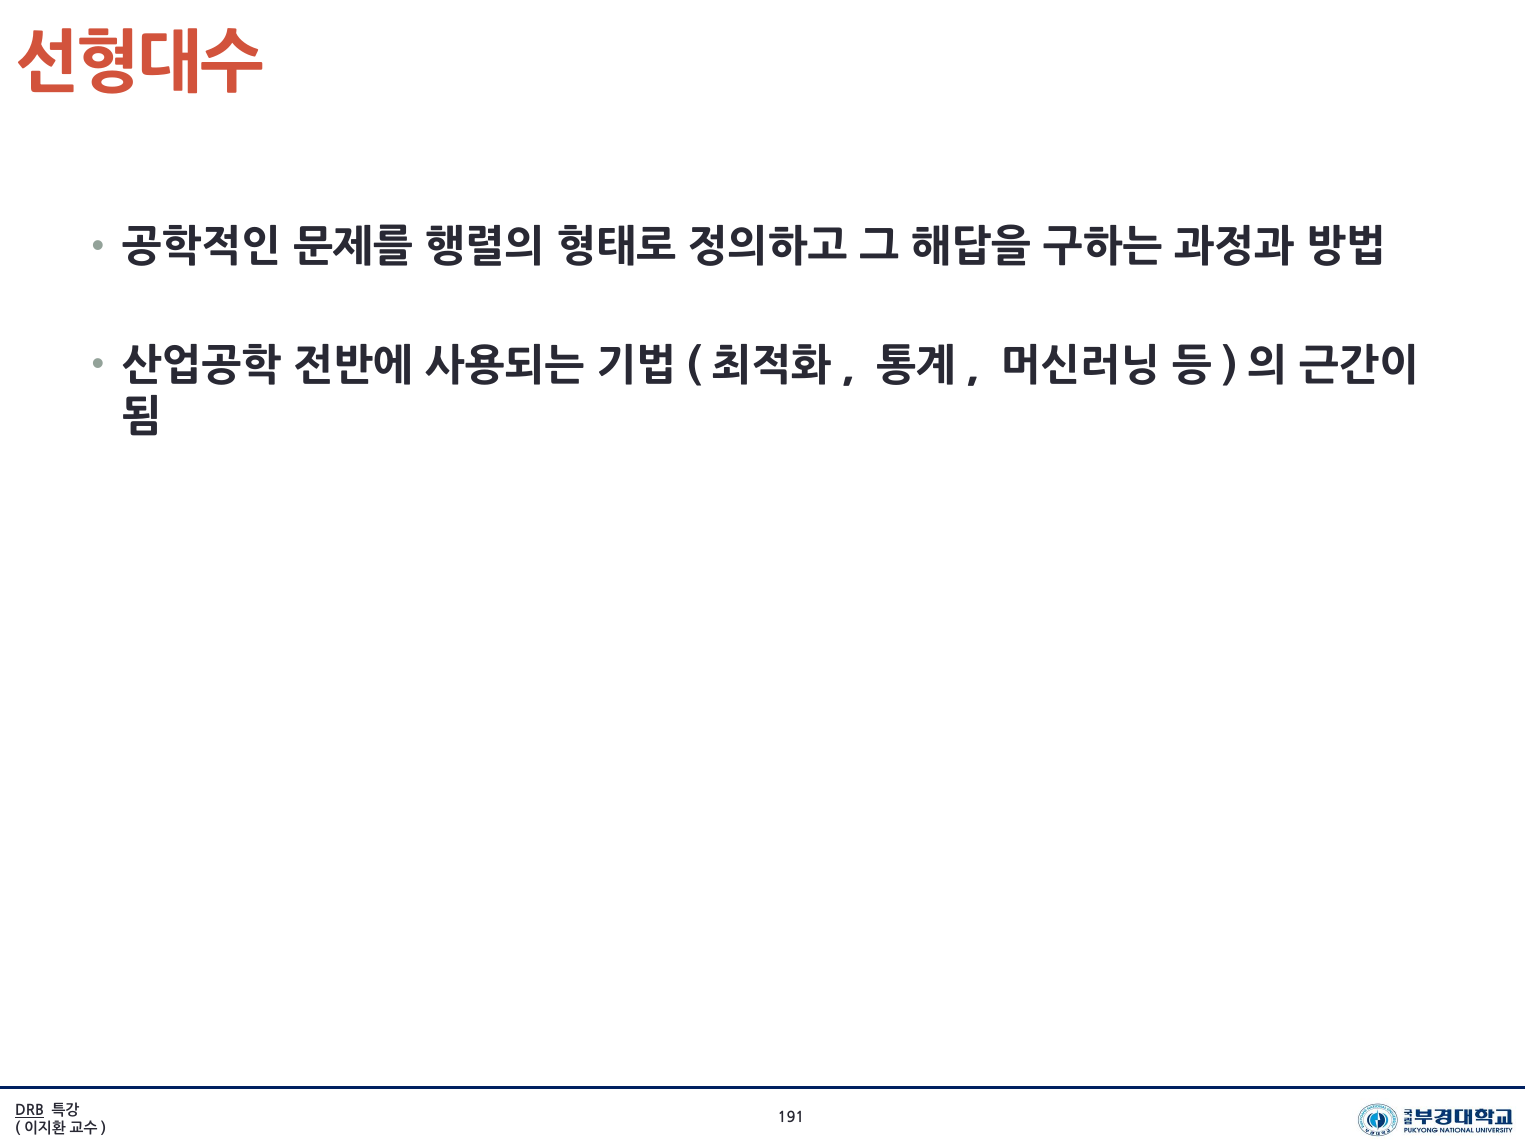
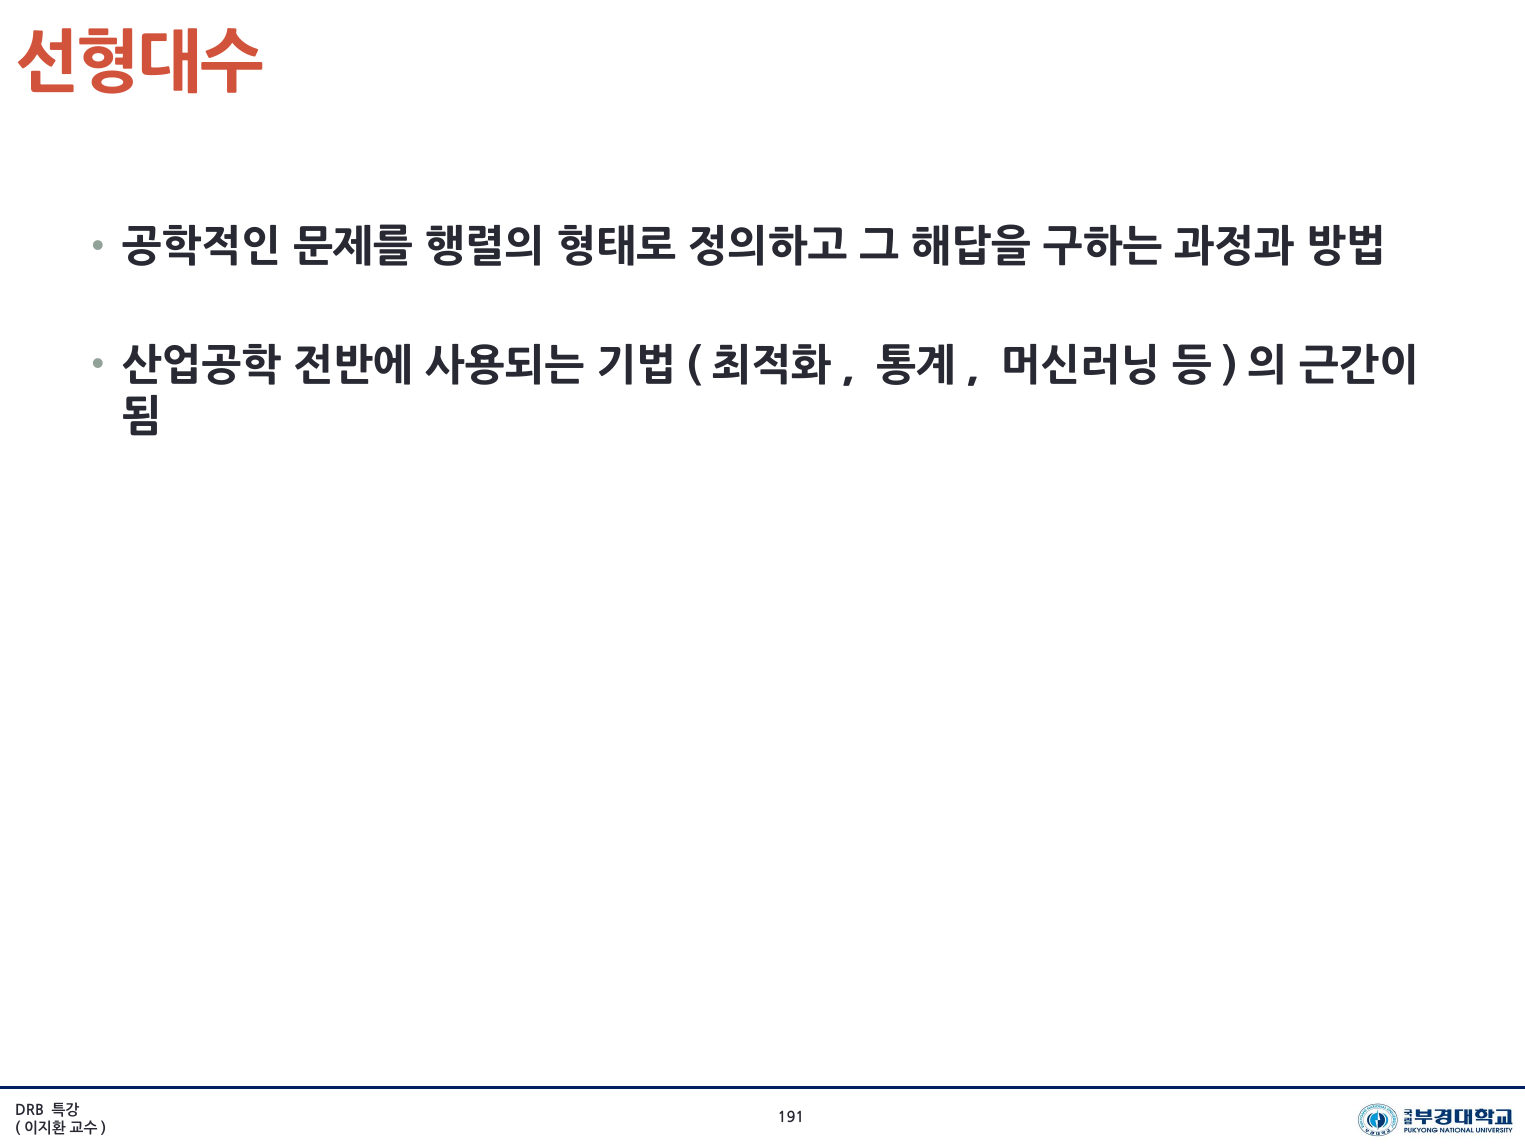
DRB underline: present -> none (30, 1111)
